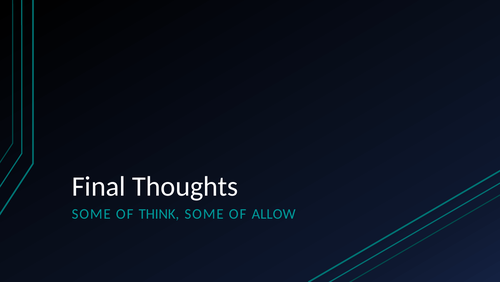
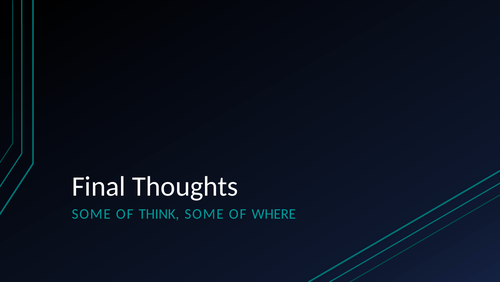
ALLOW: ALLOW -> WHERE (274, 213)
